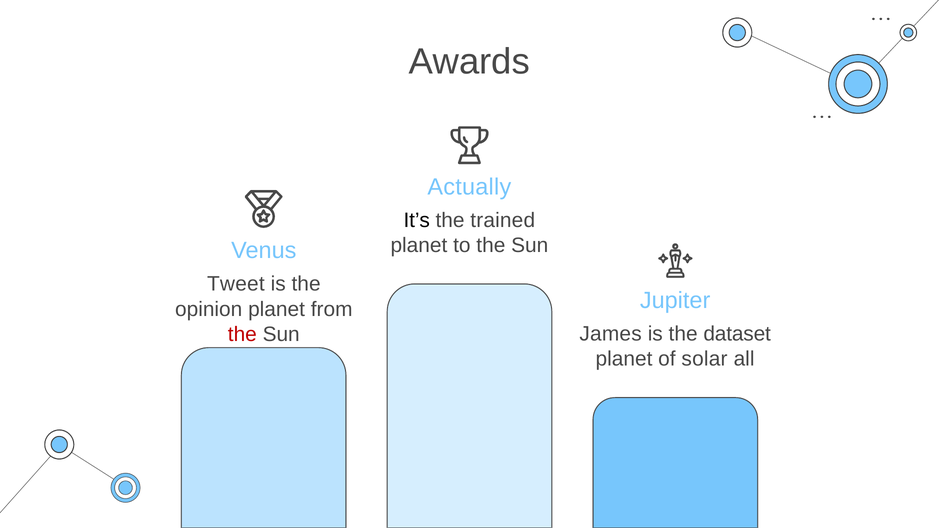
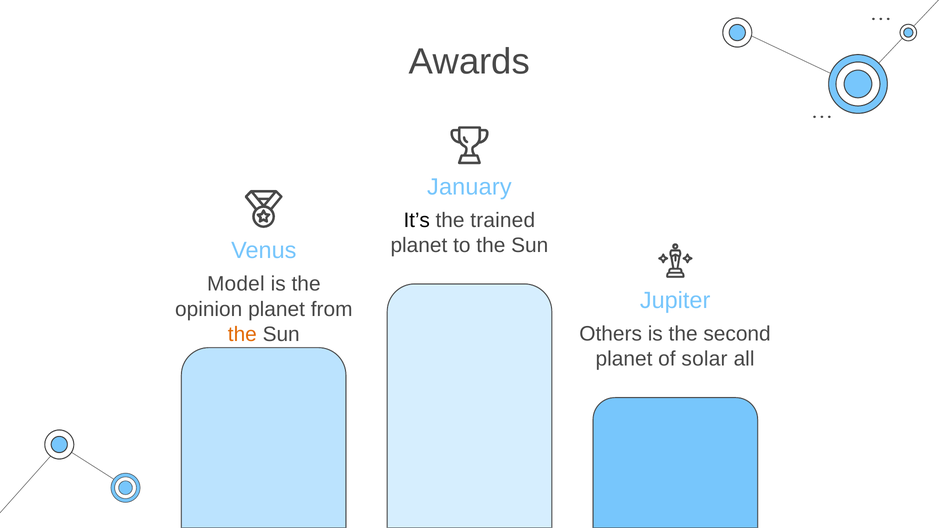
Actually: Actually -> January (469, 187)
Tweet: Tweet -> Model (236, 284)
James: James -> Others (611, 334)
dataset: dataset -> second (737, 334)
the colour: red -> orange (242, 334)
